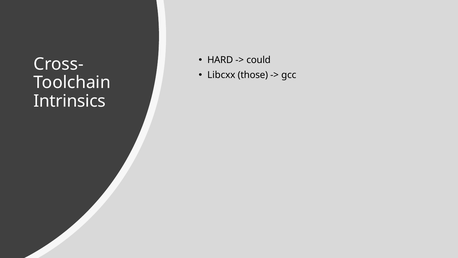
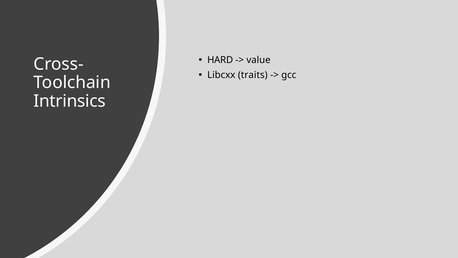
could: could -> value (259, 60)
those: those -> traits (253, 75)
